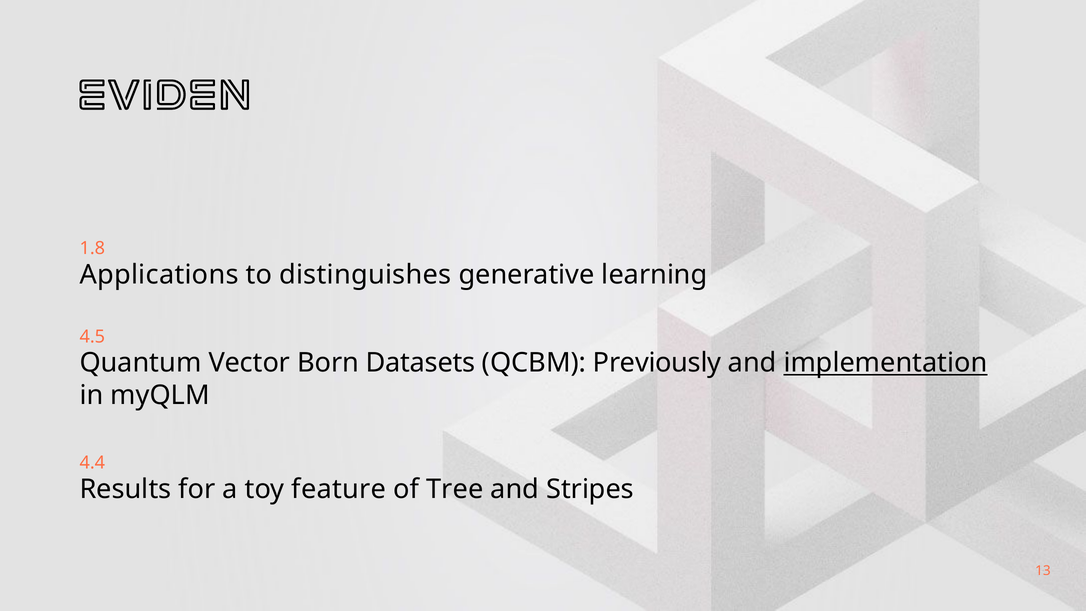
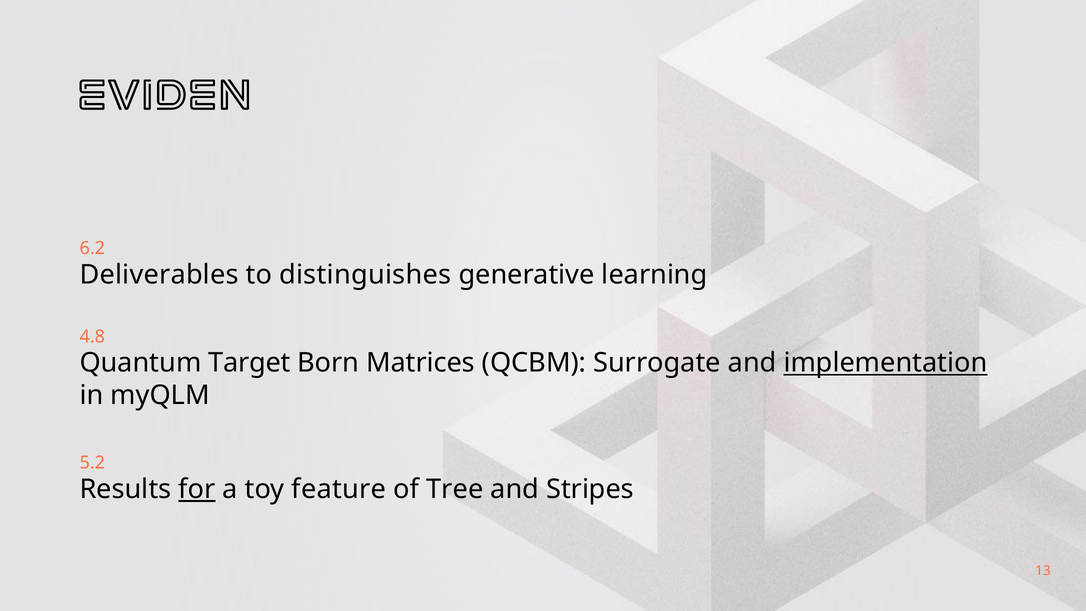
1.8: 1.8 -> 6.2 (92, 248)
Applications: Applications -> Deliverables (159, 275)
4.5: 4.5 -> 4.8 (92, 337)
Vector: Vector -> Target (249, 363)
Datasets: Datasets -> Matrices (421, 363)
Previously: Previously -> Surrogate (657, 363)
4.4: 4.4 -> 5.2 (92, 463)
for underline: none -> present (197, 489)
